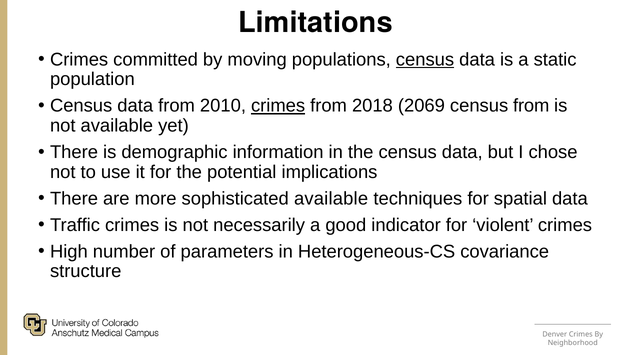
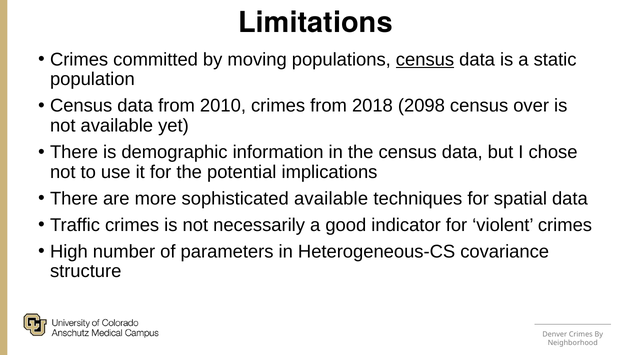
crimes underline: present -> none (278, 106)
2069: 2069 -> 2098 (421, 106)
census from: from -> over (531, 106)
